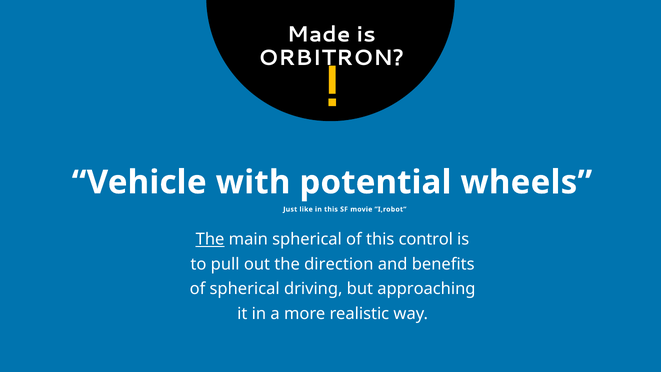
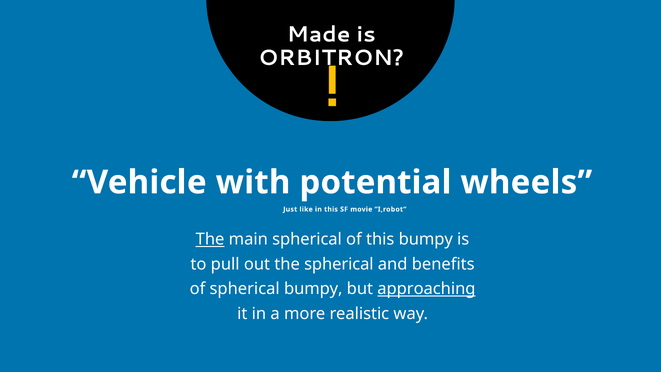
this control: control -> bumpy (426, 239)
the direction: direction -> spherical (339, 264)
spherical driving: driving -> bumpy (313, 289)
approaching underline: none -> present (426, 289)
